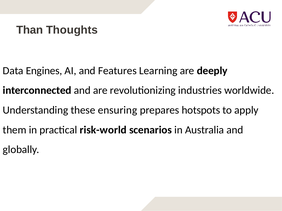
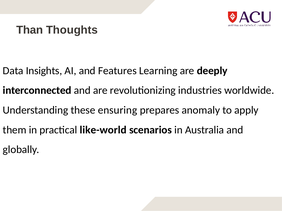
Engines: Engines -> Insights (44, 71)
hotspots: hotspots -> anomaly (201, 110)
risk-world: risk-world -> like-world (103, 130)
